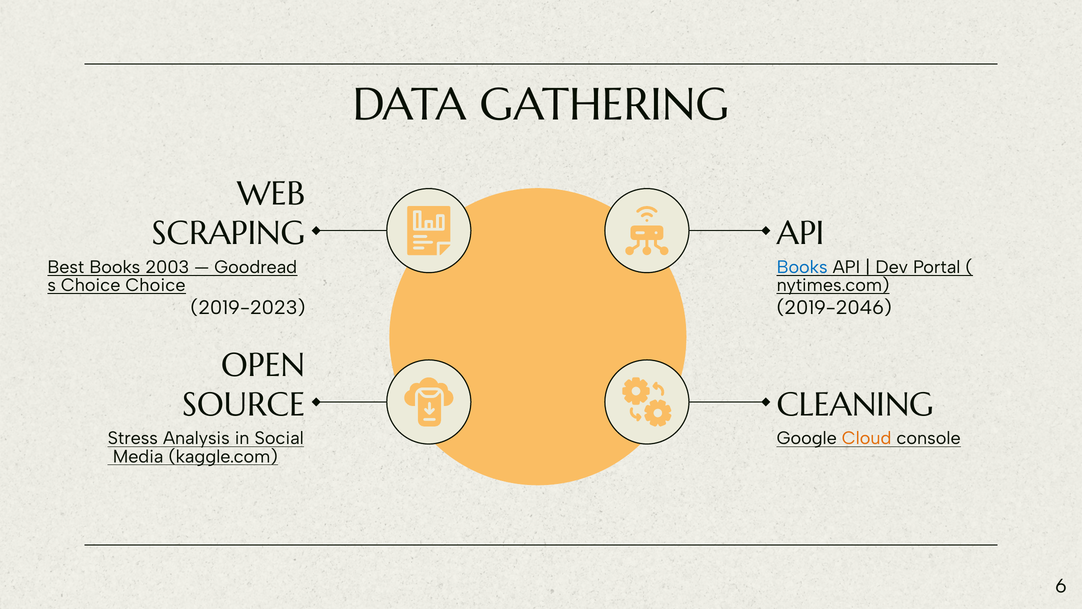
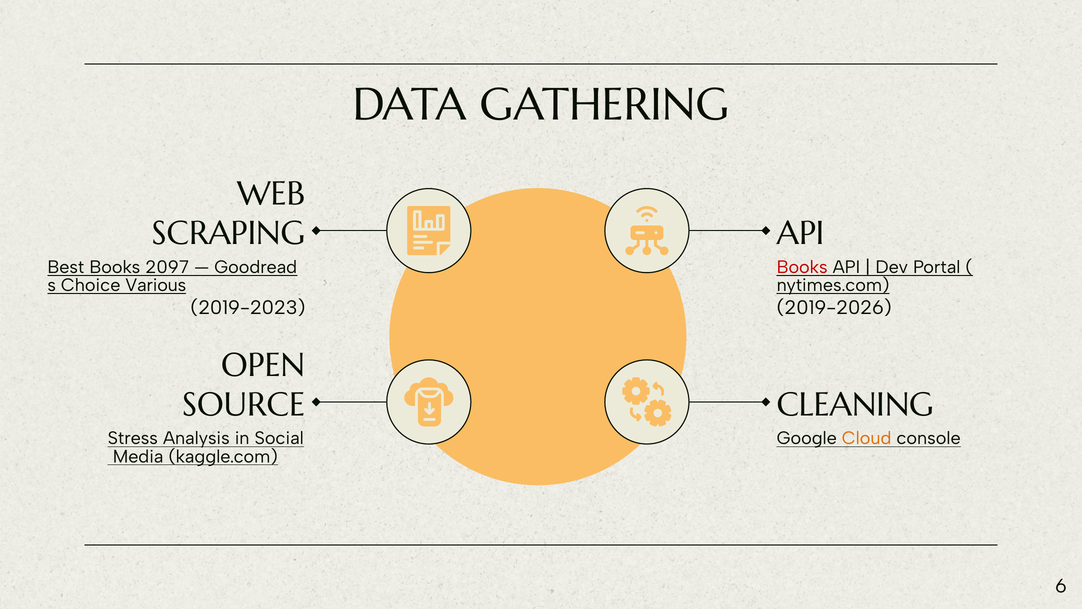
2003: 2003 -> 2097 (167, 267)
Books colour: blue -> red (802, 267)
Choice Choice: Choice -> Various (156, 285)
2019-2046: 2019-2046 -> 2019-2026 (834, 308)
